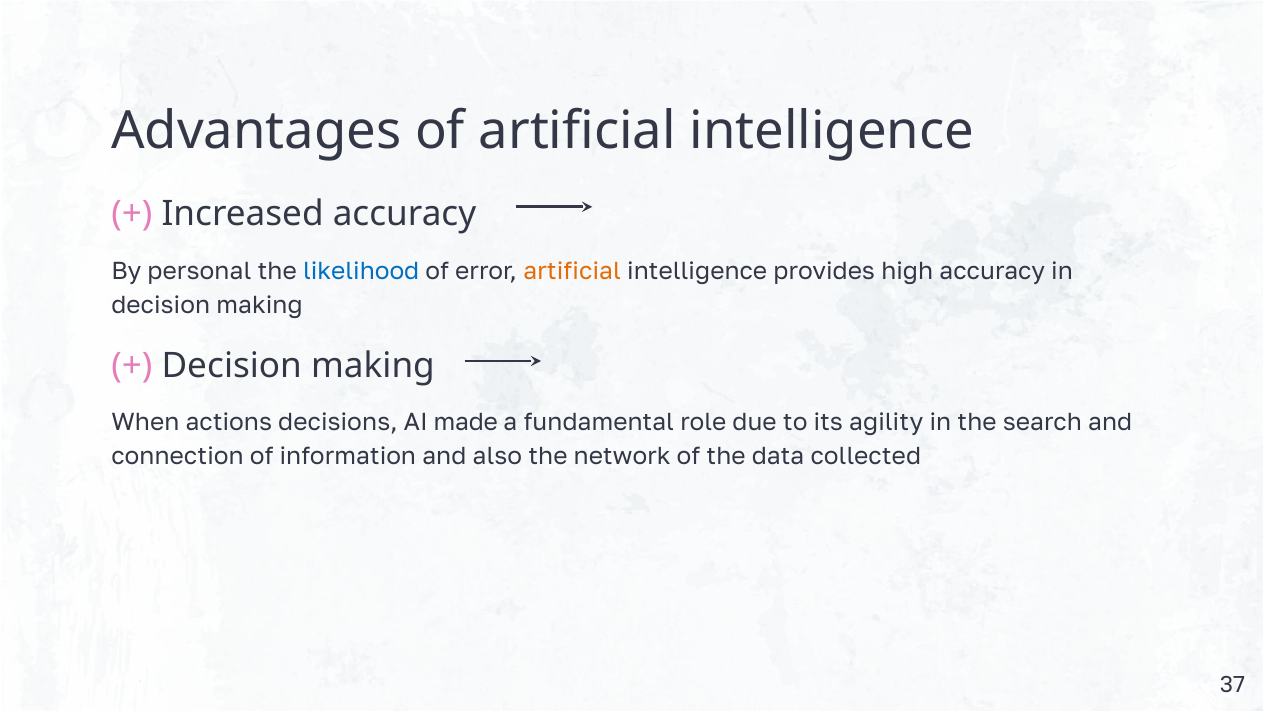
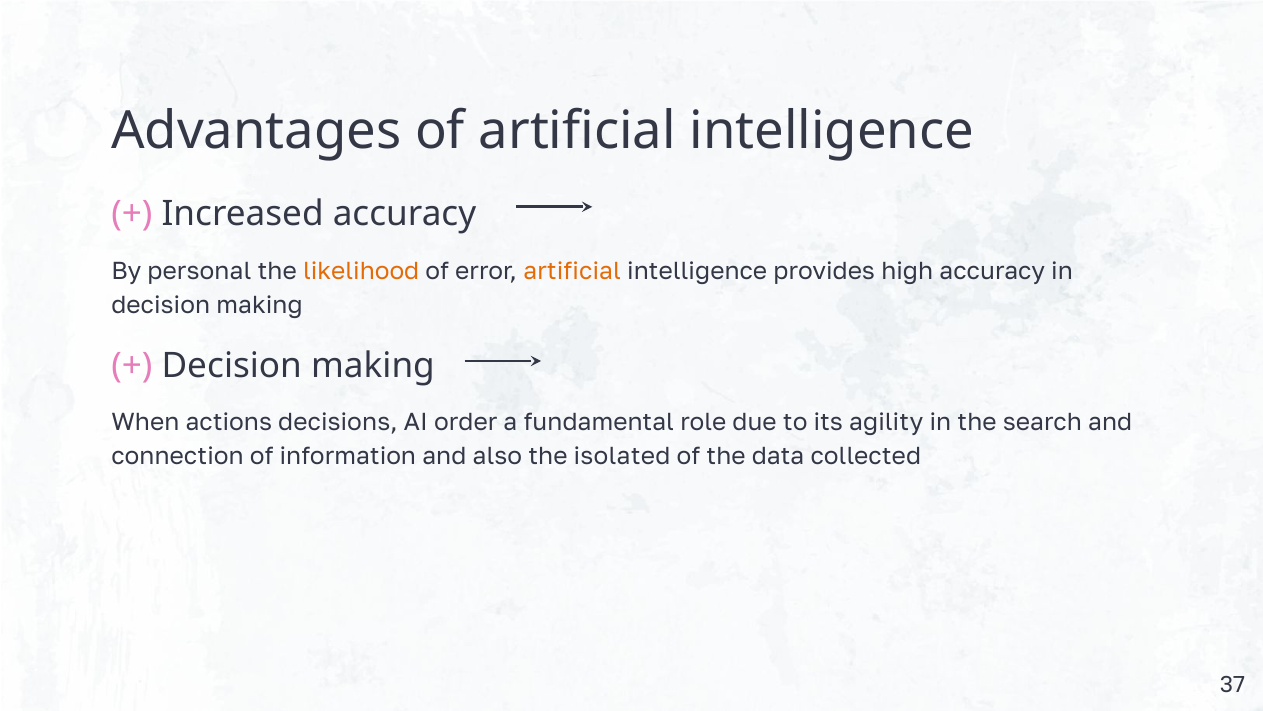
likelihood colour: blue -> orange (361, 271)
made: made -> order (466, 422)
network: network -> isolated (622, 456)
